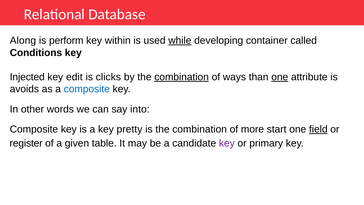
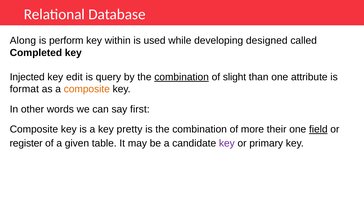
while underline: present -> none (180, 40)
container: container -> designed (267, 40)
Conditions: Conditions -> Completed (36, 53)
clicks: clicks -> query (108, 77)
ways: ways -> slight (235, 77)
one underline: present -> none (280, 77)
avoids: avoids -> format (24, 89)
composite colour: blue -> orange (87, 89)
into: into -> first (140, 109)
start: start -> their (277, 129)
